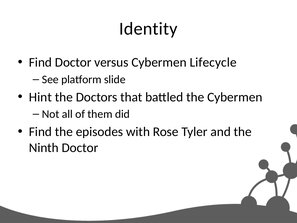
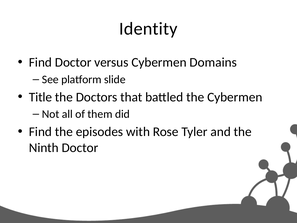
Lifecycle: Lifecycle -> Domains (213, 62)
Hint: Hint -> Title (40, 97)
